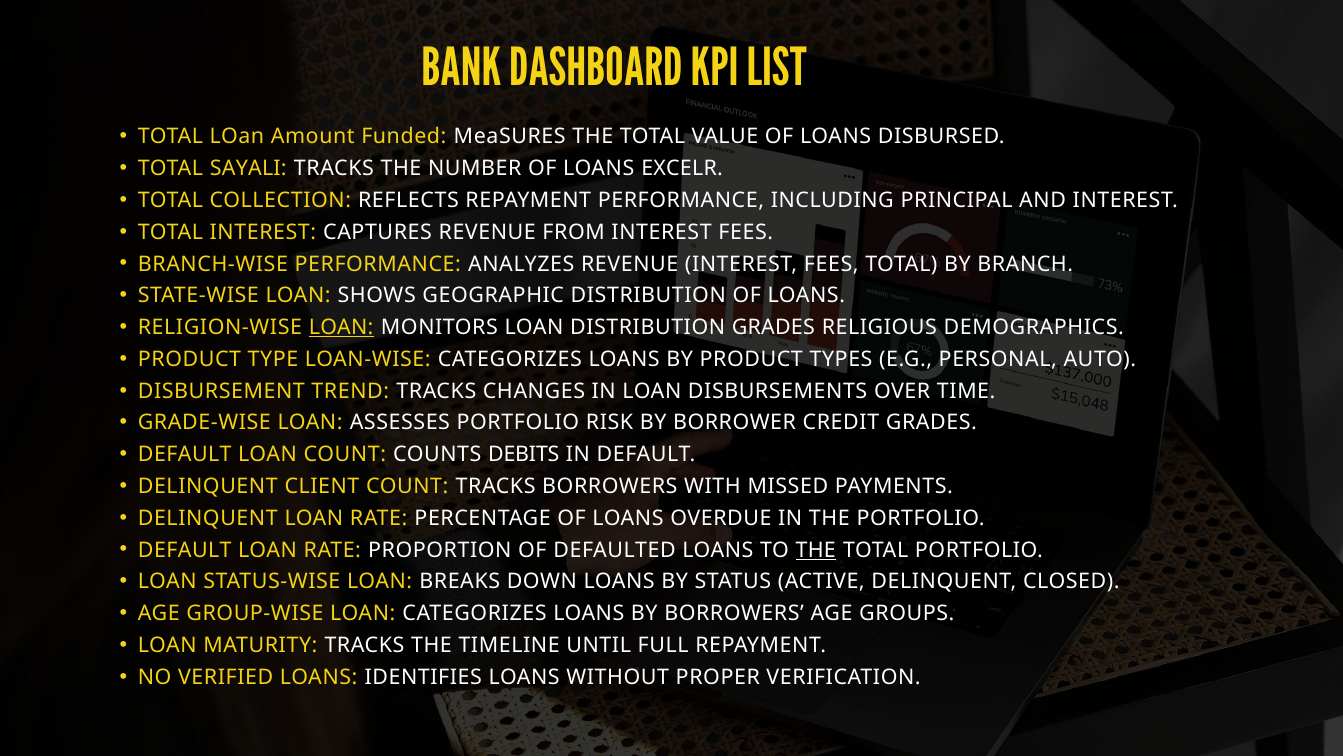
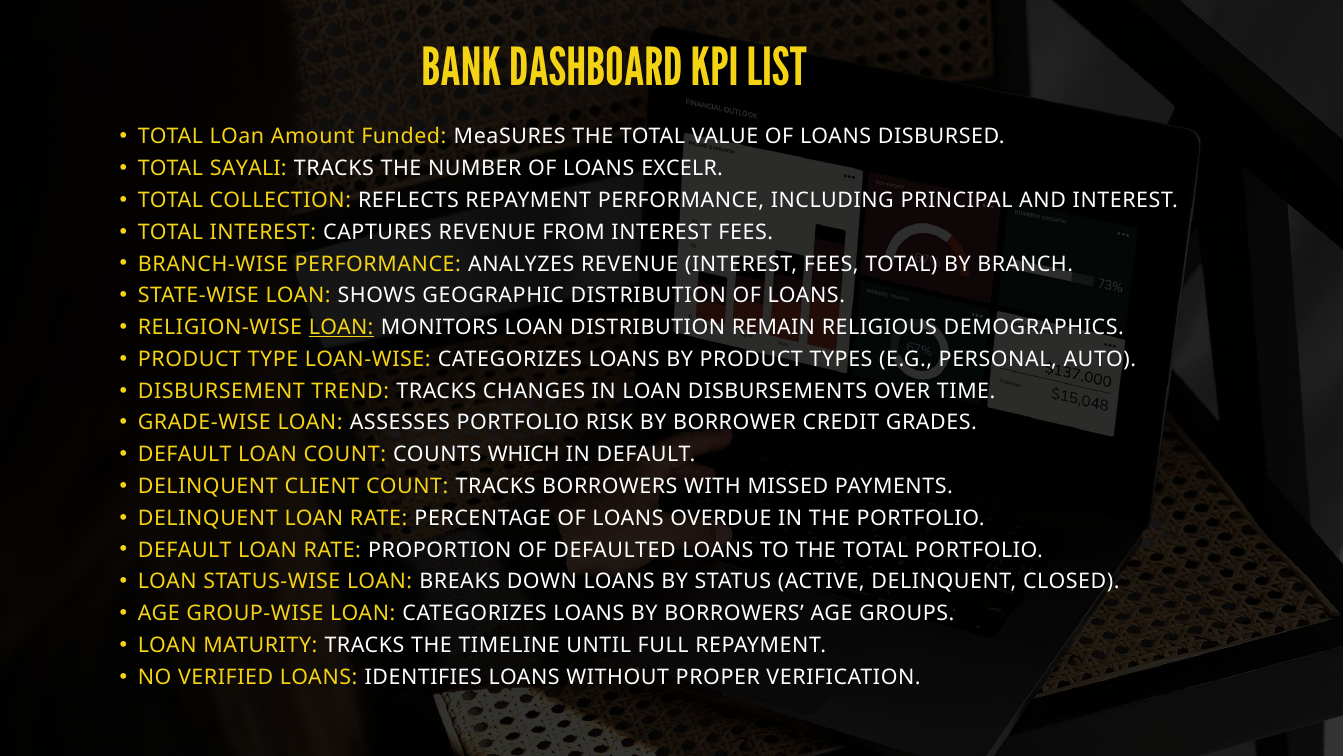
DISTRIBUTION GRADES: GRADES -> REMAIN (773, 327)
DEBITS: DEBITS -> WHICH (524, 454)
THE underline: present -> none (816, 550)
